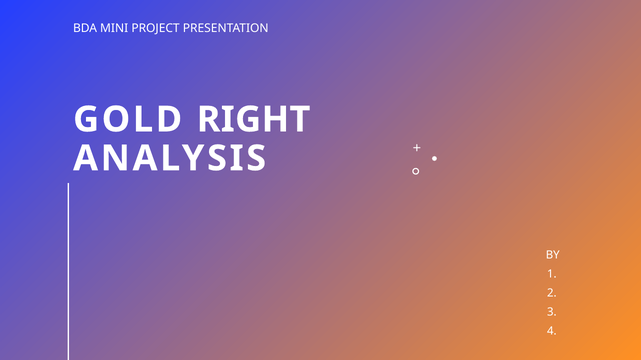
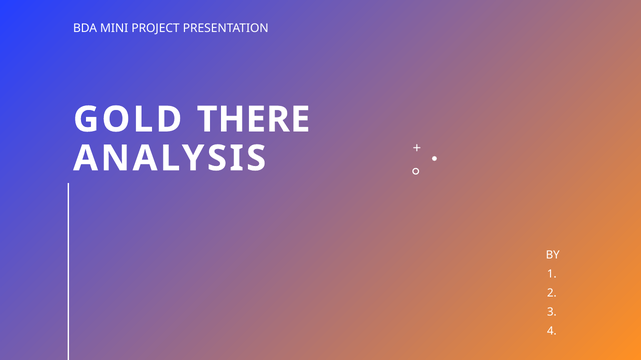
RIGHT: RIGHT -> THERE (254, 120)
